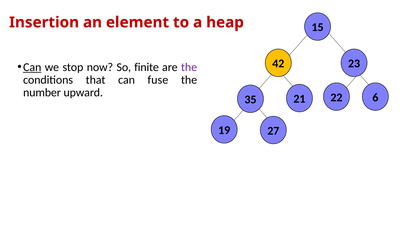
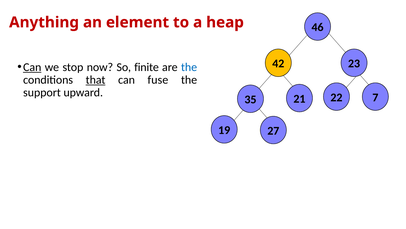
Insertion: Insertion -> Anything (44, 22)
15: 15 -> 46 (318, 27)
the colour: purple -> blue (189, 67)
that underline: none -> present (96, 80)
number: number -> support (42, 92)
6: 6 -> 7 (375, 97)
